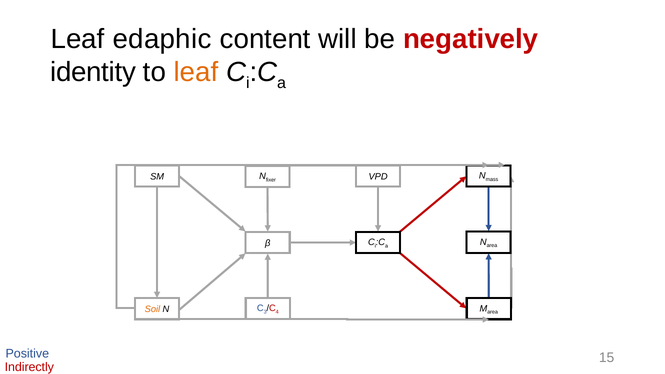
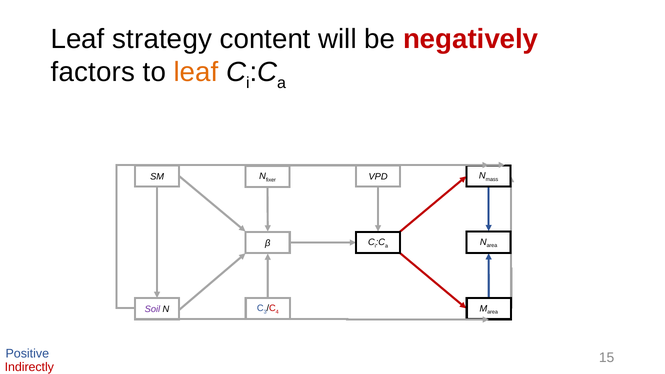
edaphic: edaphic -> strategy (162, 39)
identity: identity -> factors (93, 72)
Soil colour: orange -> purple (152, 309)
